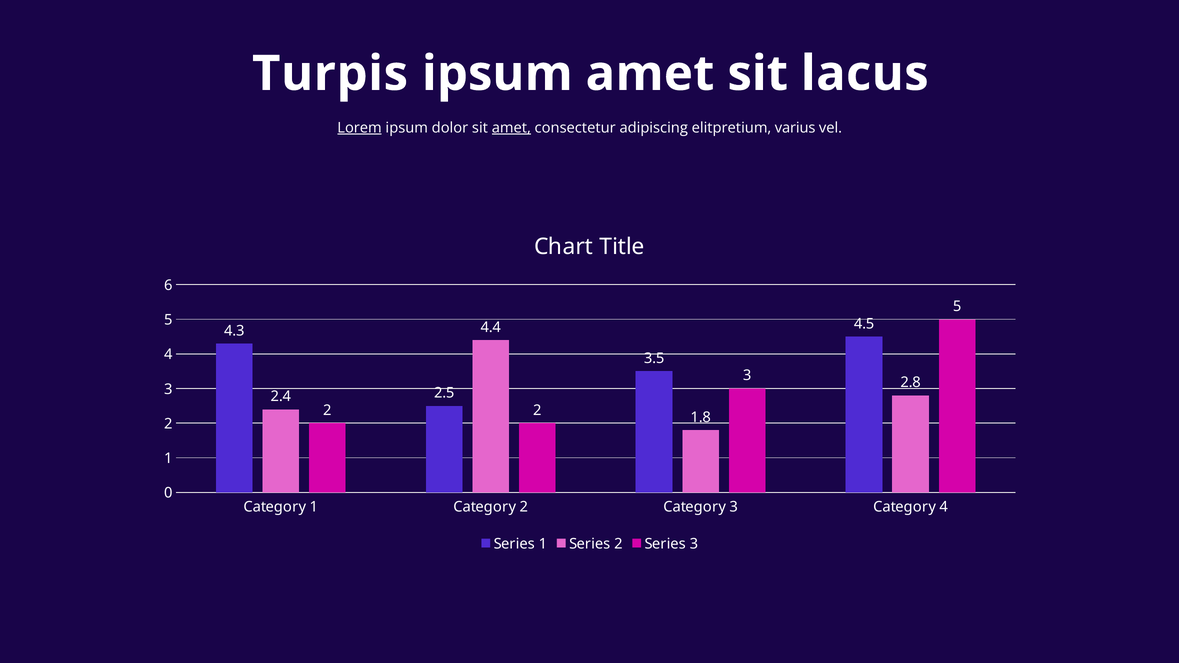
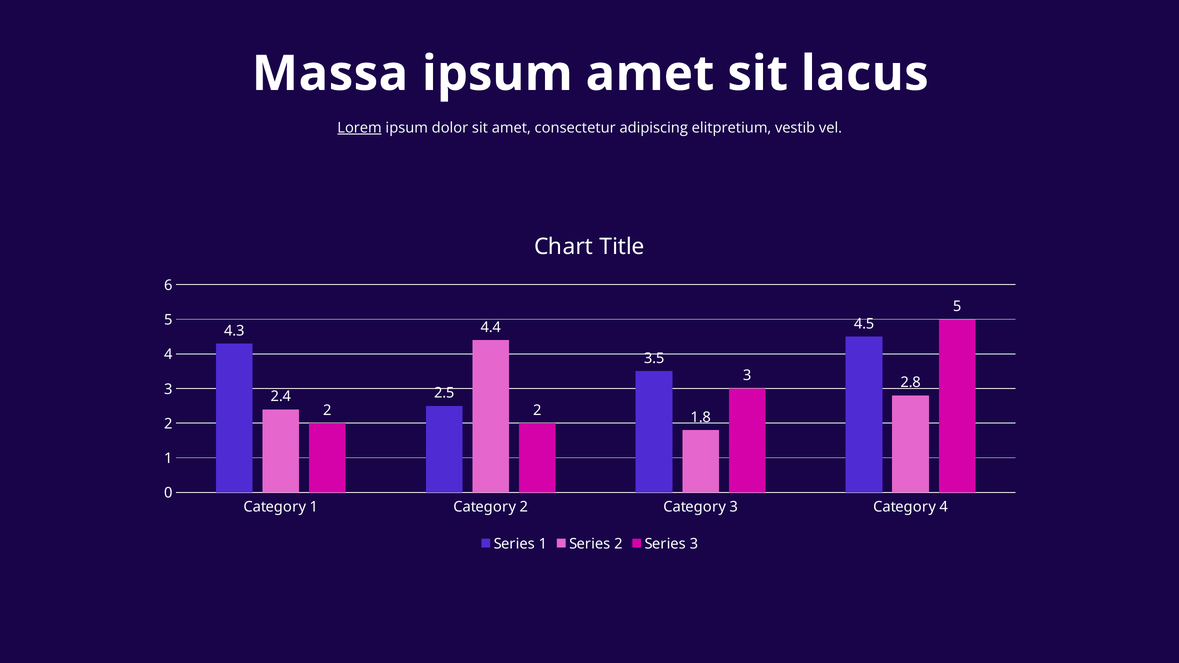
Turpis: Turpis -> Massa (330, 74)
amet underline: present -> none (511, 128)
varius: varius -> vestib (795, 128)
